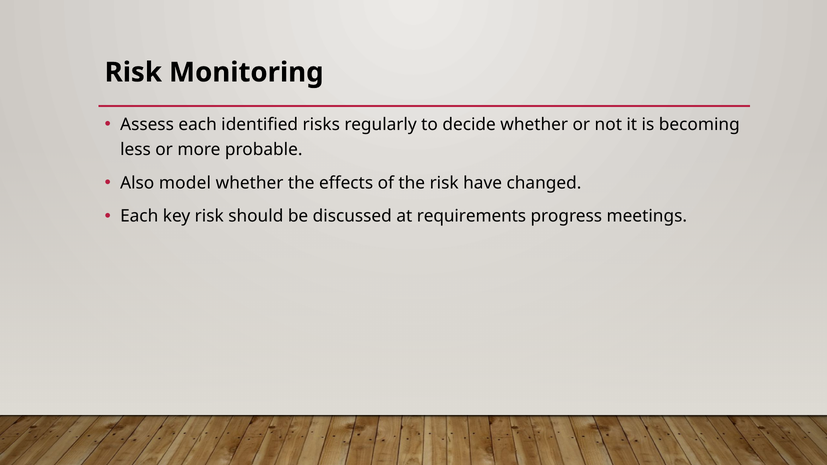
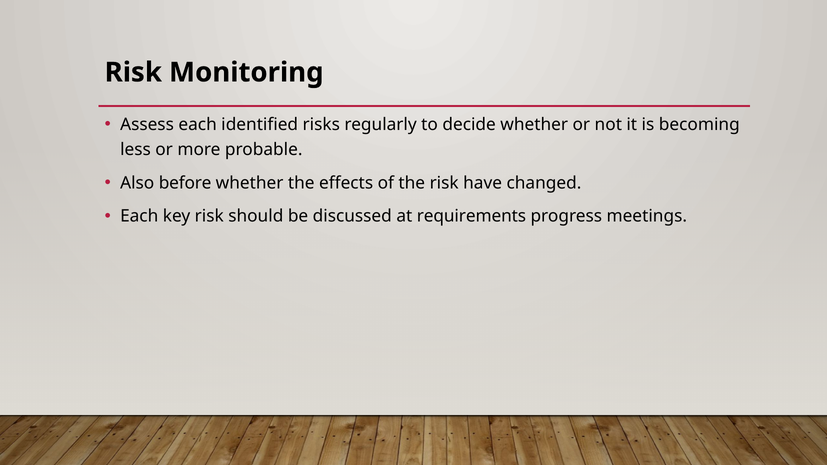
model: model -> before (185, 183)
